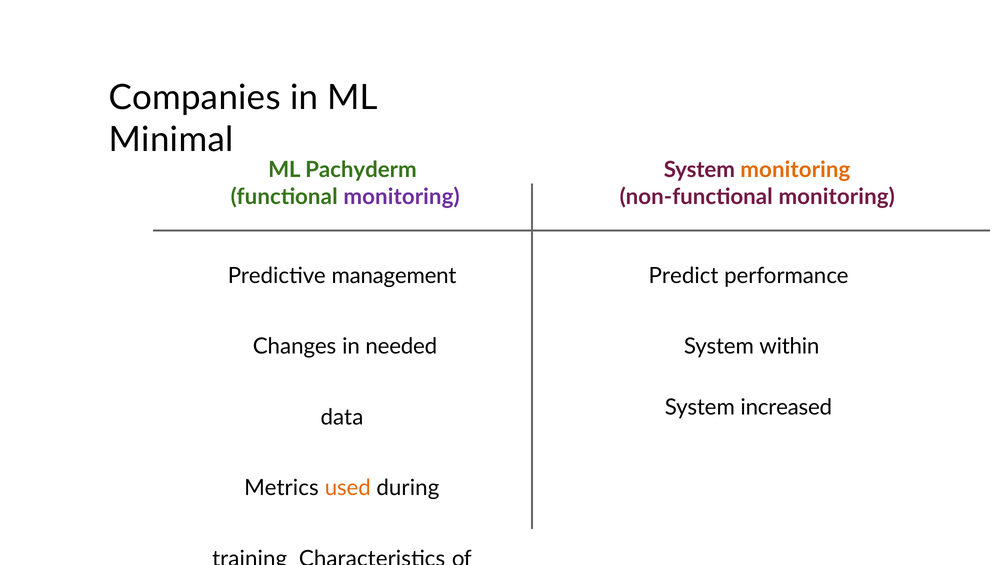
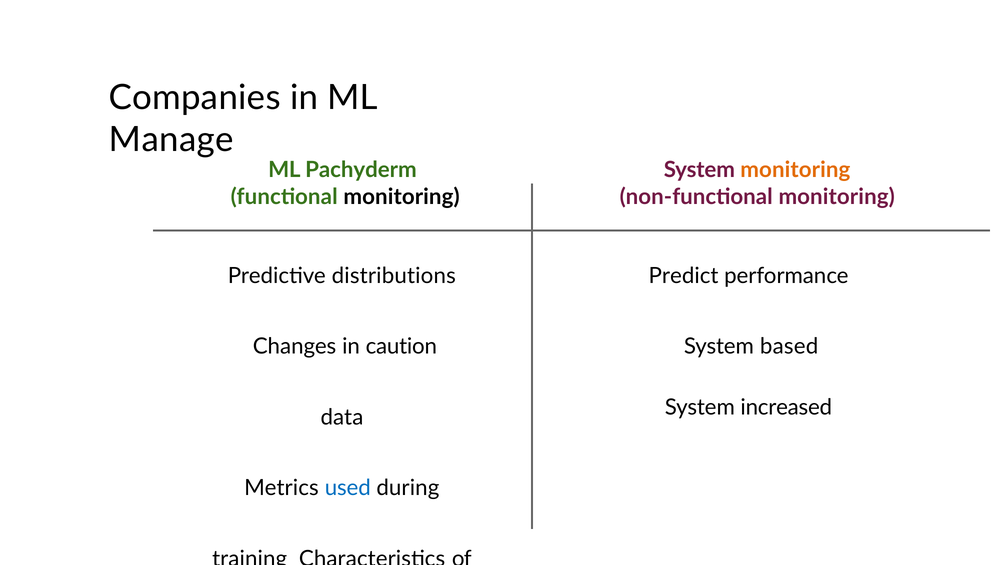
Minimal: Minimal -> Manage (171, 140)
monitoring colour: purple -> black (402, 197)
management: management -> distributions (394, 276)
needed: needed -> caution (401, 347)
within: within -> based (789, 347)
used colour: orange -> blue (348, 488)
